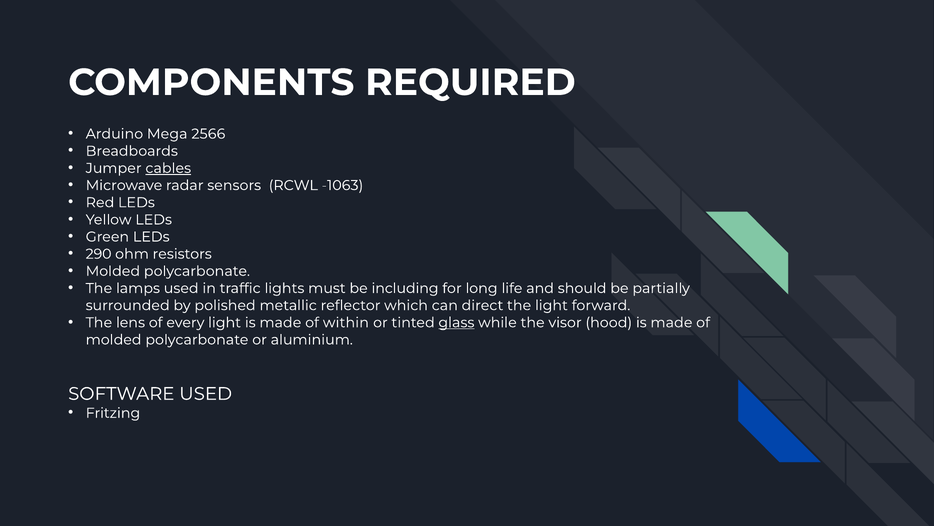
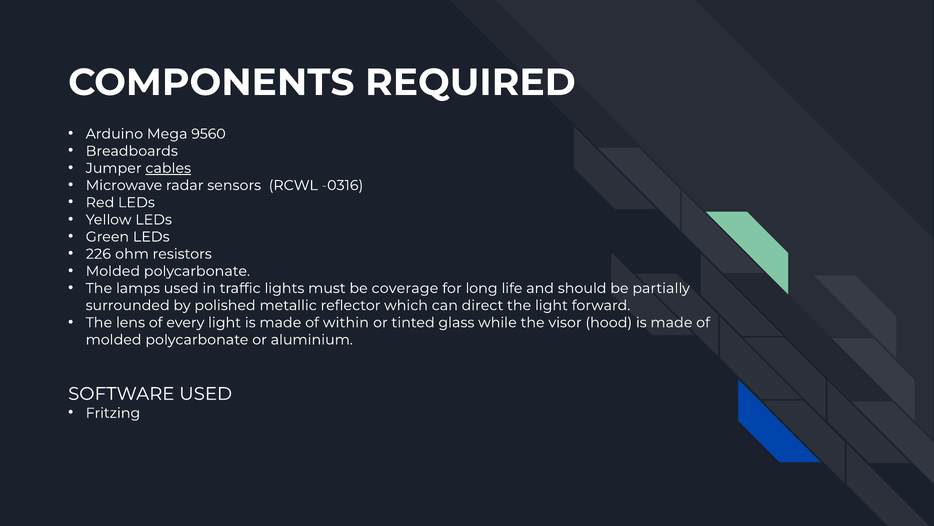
2566: 2566 -> 9560 (208, 134)
-1063: -1063 -> -0316 (342, 185)
290: 290 -> 226 (98, 254)
including: including -> coverage (405, 288)
glass underline: present -> none (456, 322)
